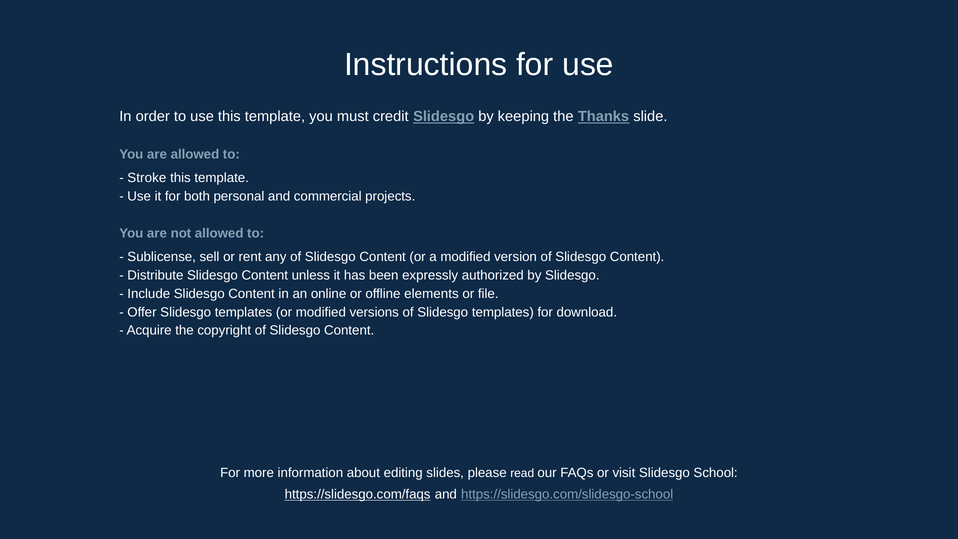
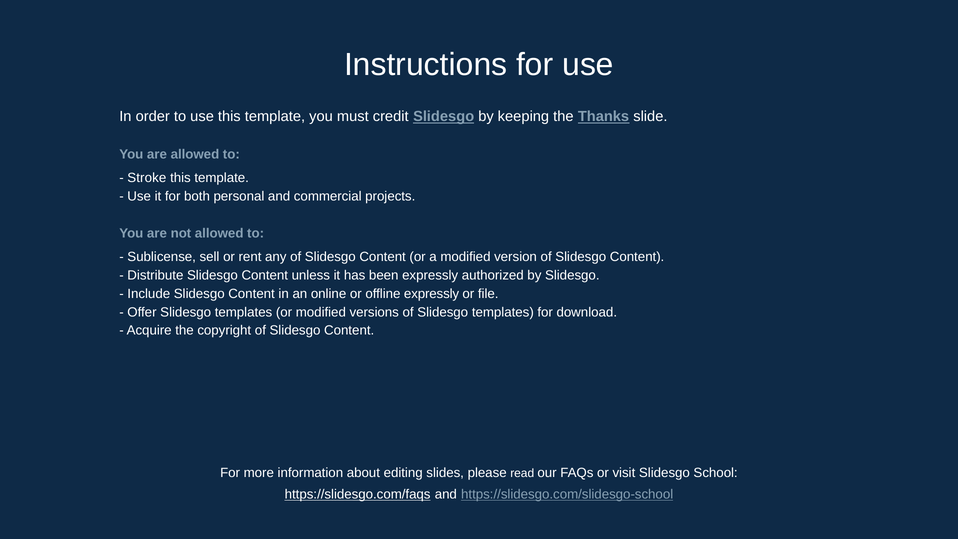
offline elements: elements -> expressly (432, 294)
